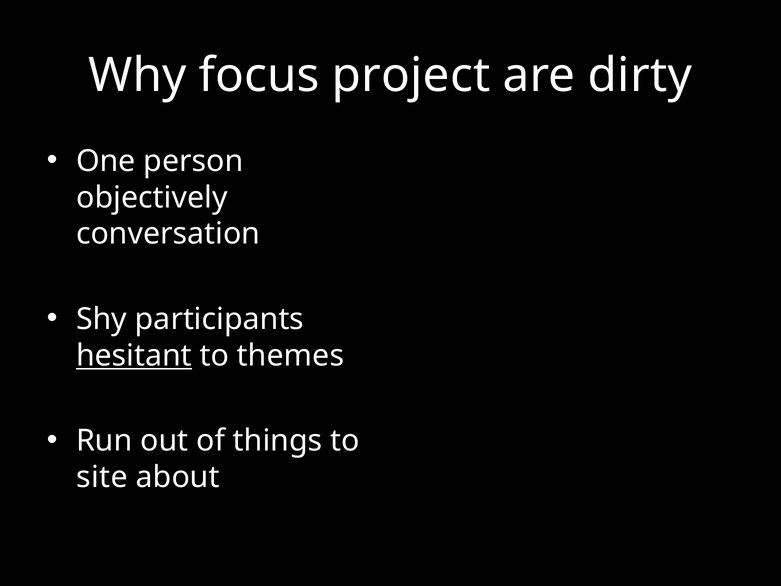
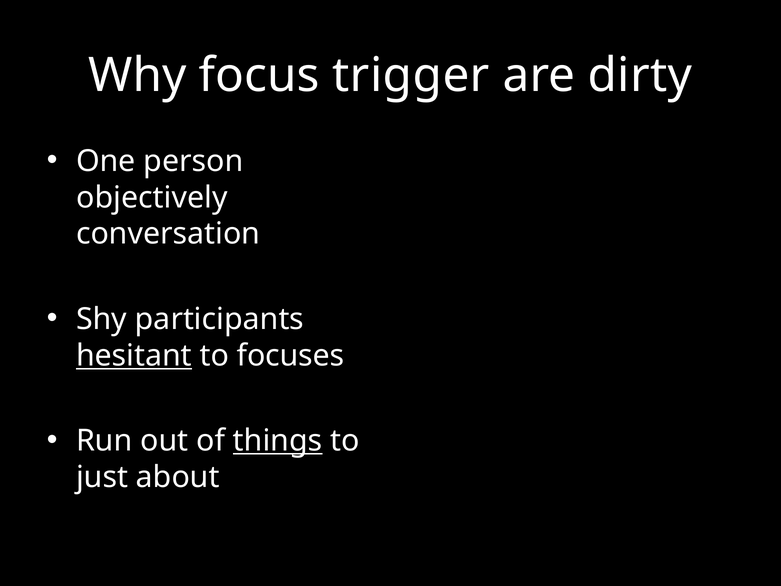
project: project -> trigger (411, 76)
themes: themes -> focuses (291, 355)
things underline: none -> present (278, 441)
site: site -> just (102, 477)
